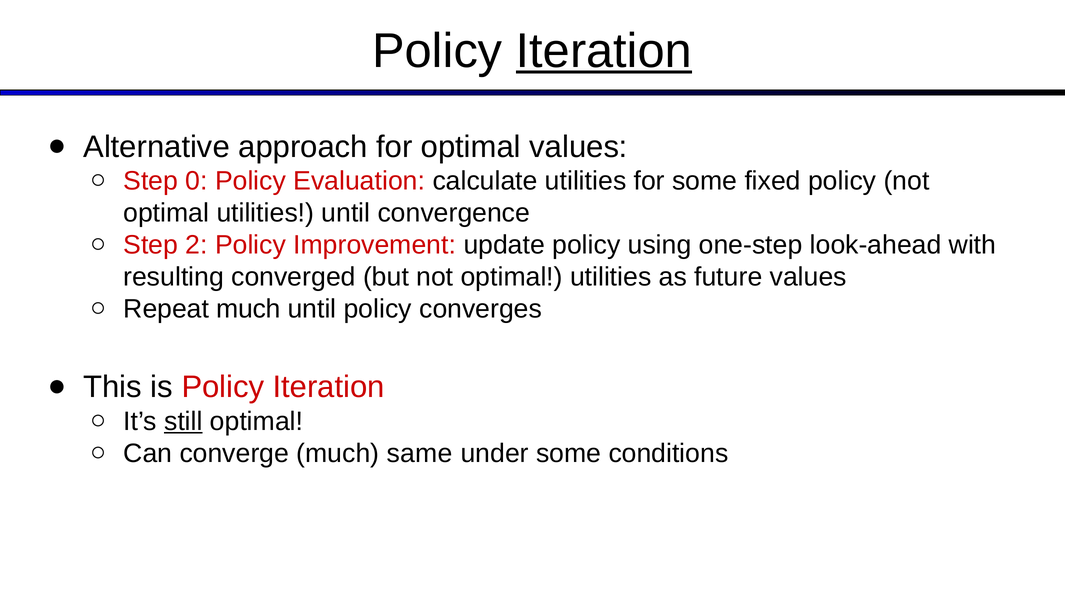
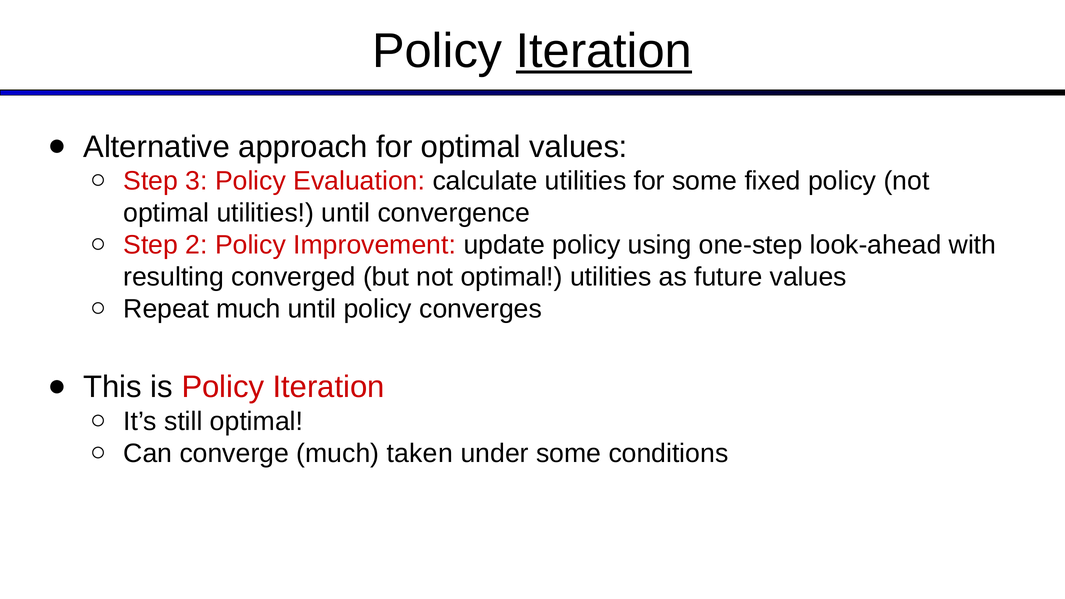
0: 0 -> 3 (197, 181)
still underline: present -> none (183, 422)
same: same -> taken (420, 453)
